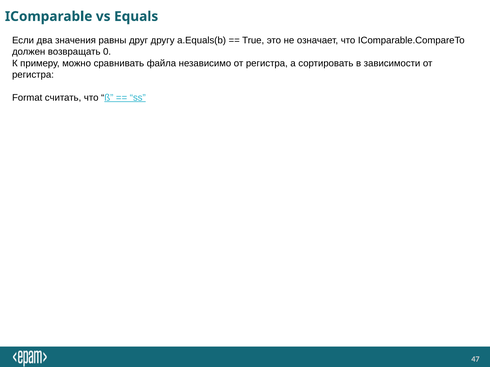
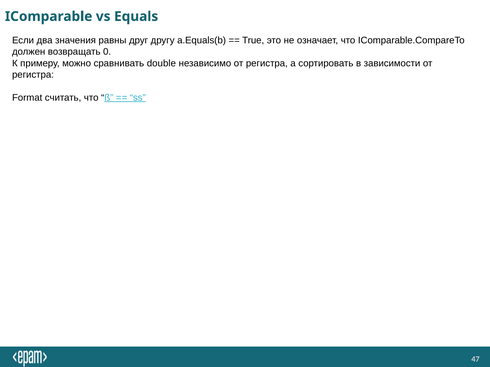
файла: файла -> double (161, 63)
